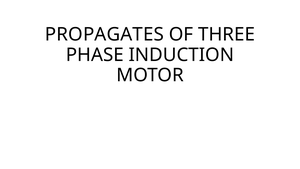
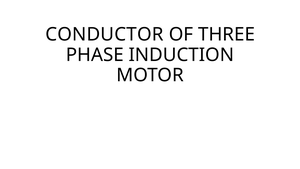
PROPAGATES: PROPAGATES -> CONDUCTOR (104, 34)
